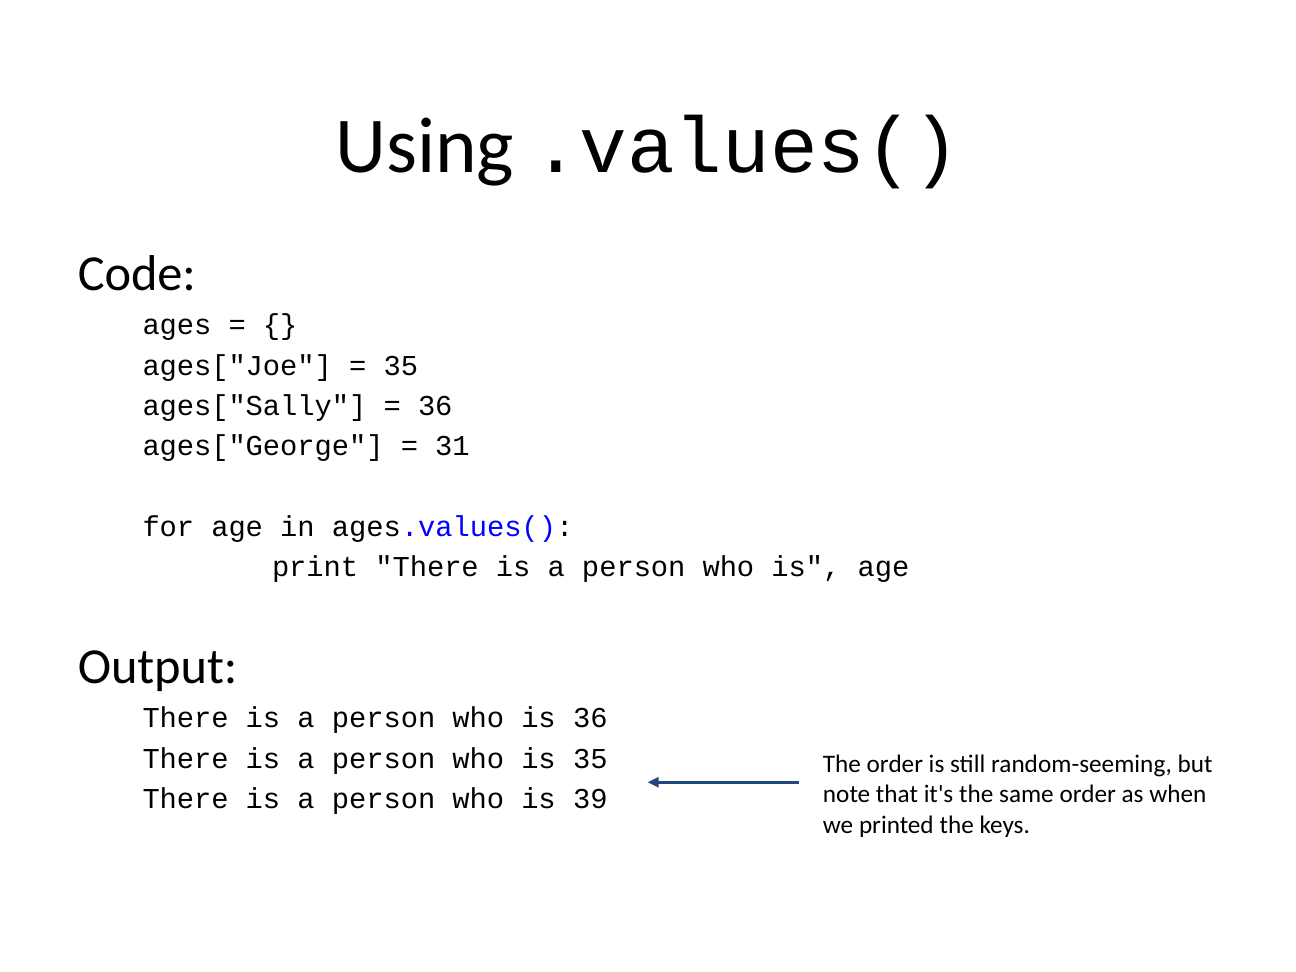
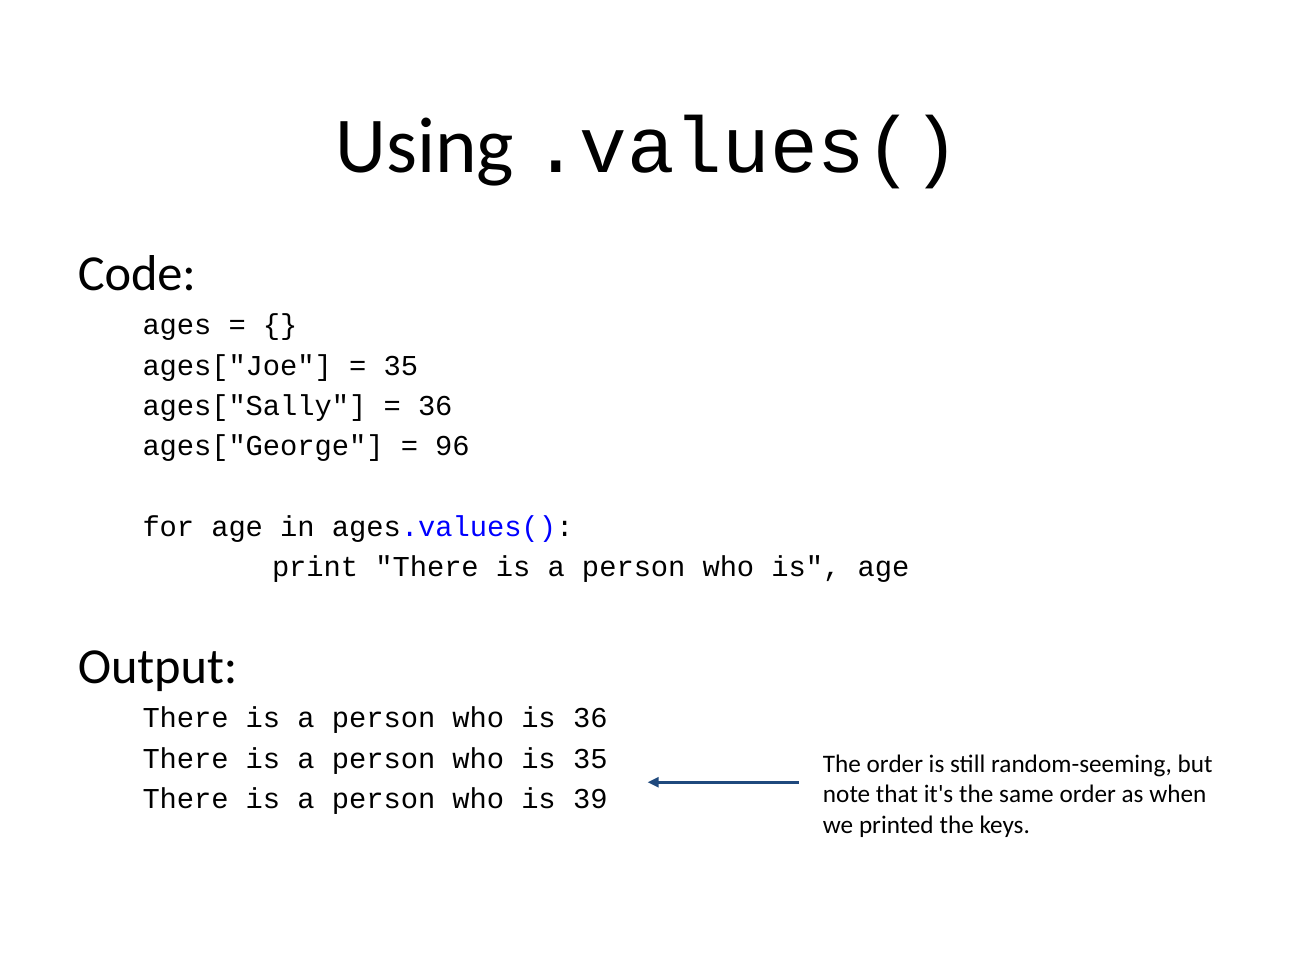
31: 31 -> 96 (452, 446)
